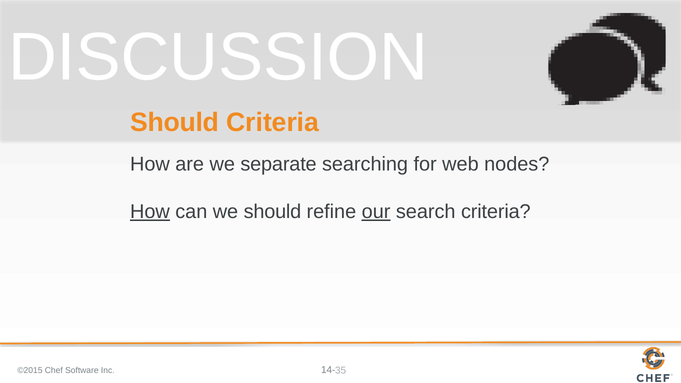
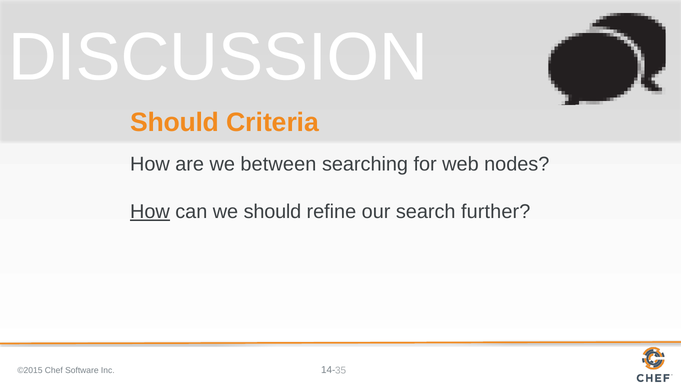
separate: separate -> between (278, 164)
our underline: present -> none (376, 212)
search criteria: criteria -> further (496, 212)
